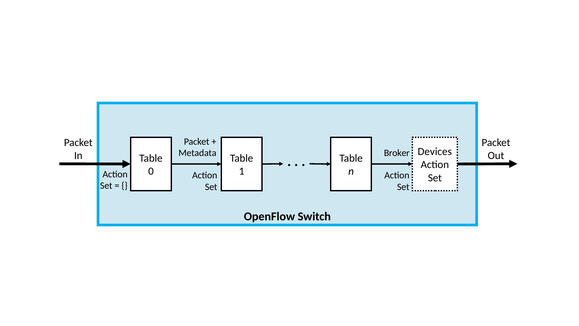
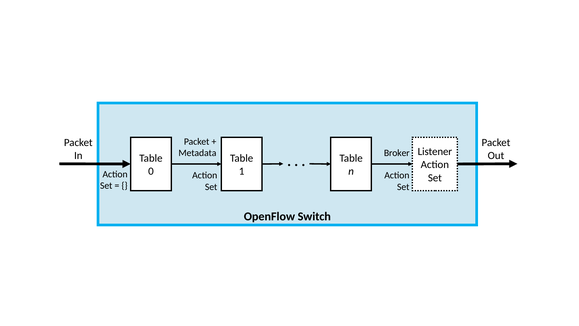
Devices: Devices -> Listener (435, 152)
